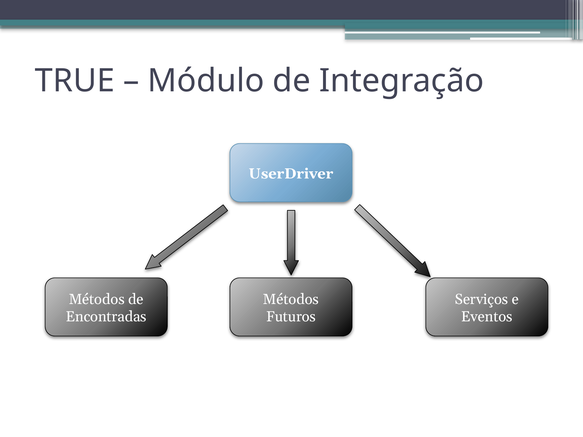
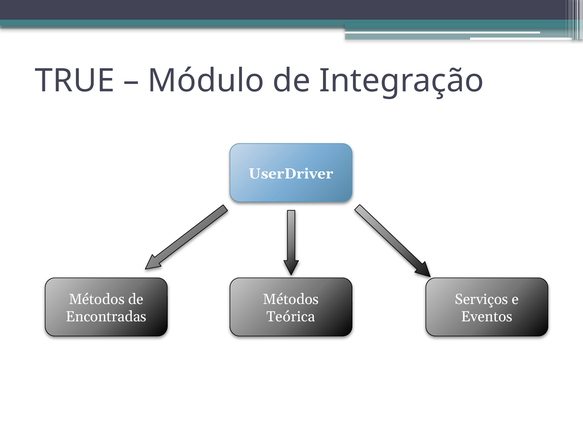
Futuros: Futuros -> Teórica (291, 317)
